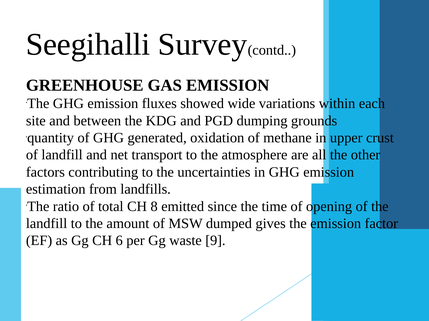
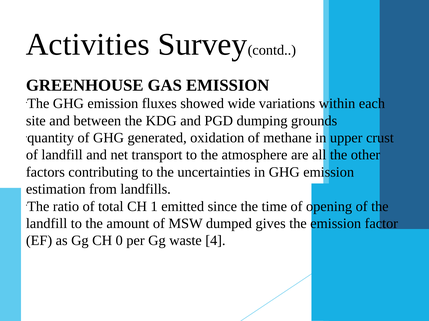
Seegihalli: Seegihalli -> Activities (88, 45)
8: 8 -> 1 (154, 207)
6: 6 -> 0 (119, 241)
9: 9 -> 4 (215, 241)
